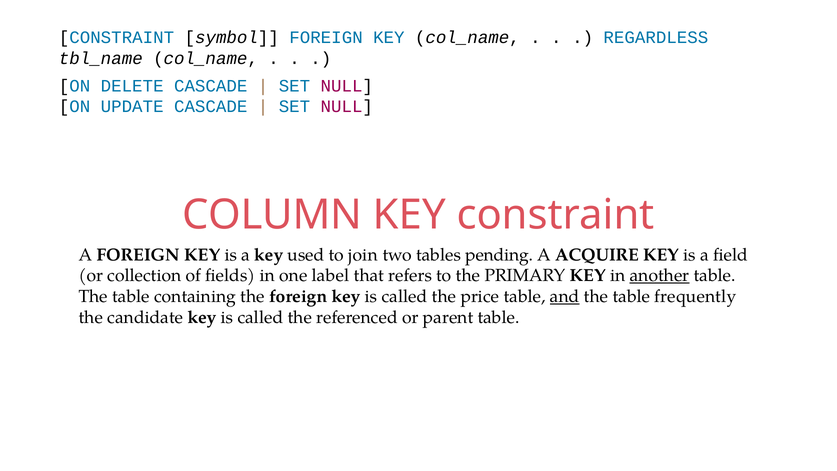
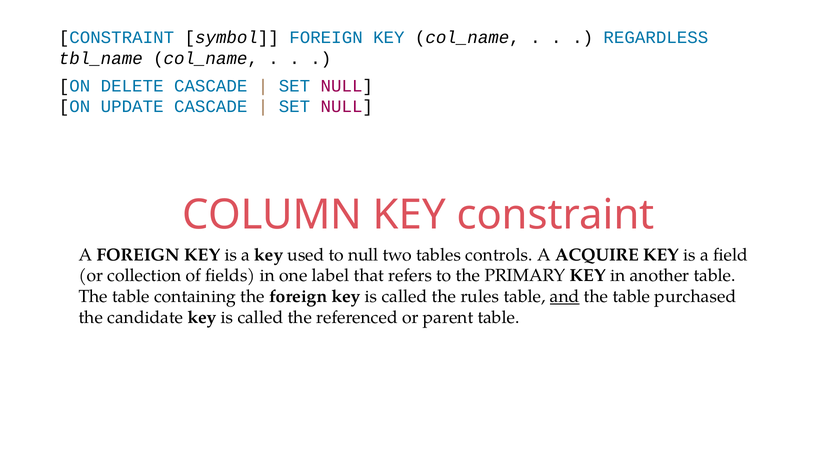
to join: join -> null (363, 255)
pending: pending -> controls (499, 255)
another underline: present -> none (659, 276)
price: price -> rules (480, 297)
frequently: frequently -> purchased (695, 297)
